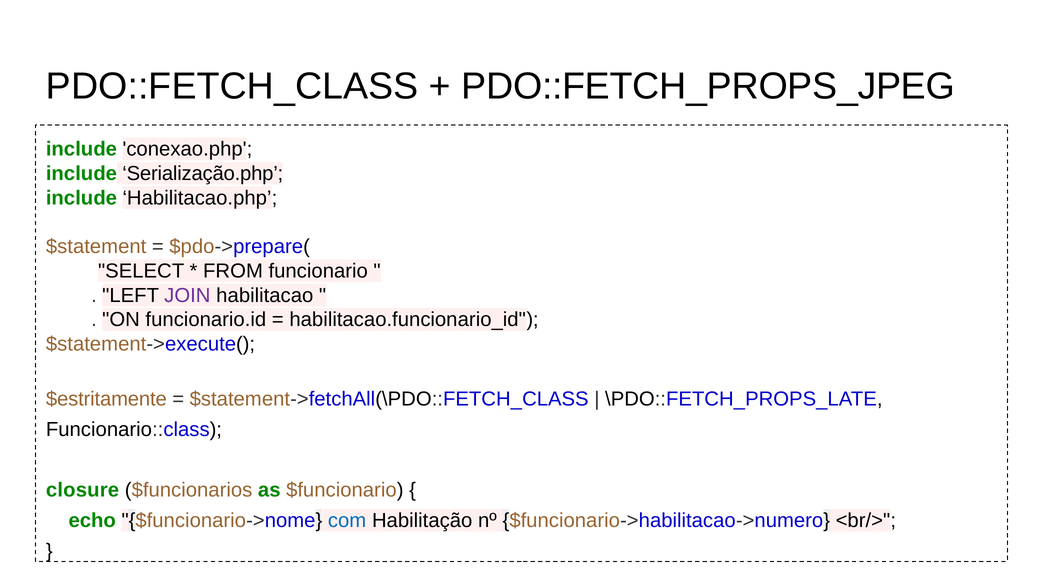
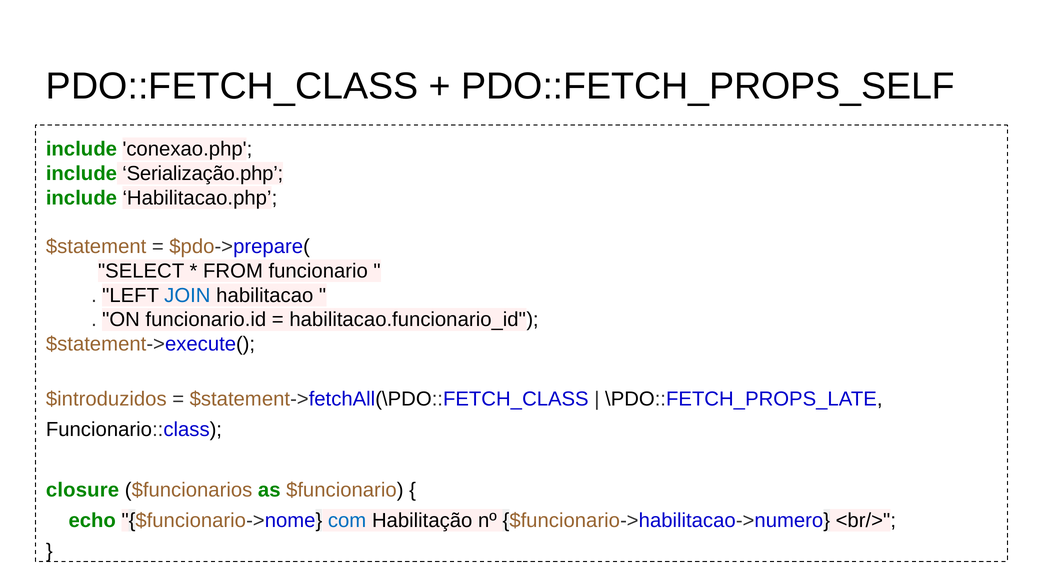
PDO::FETCH_PROPS_JPEG: PDO::FETCH_PROPS_JPEG -> PDO::FETCH_PROPS_SELF (708, 86)
JOIN colour: purple -> blue (187, 295)
$estritamente: $estritamente -> $introduzidos (106, 399)
